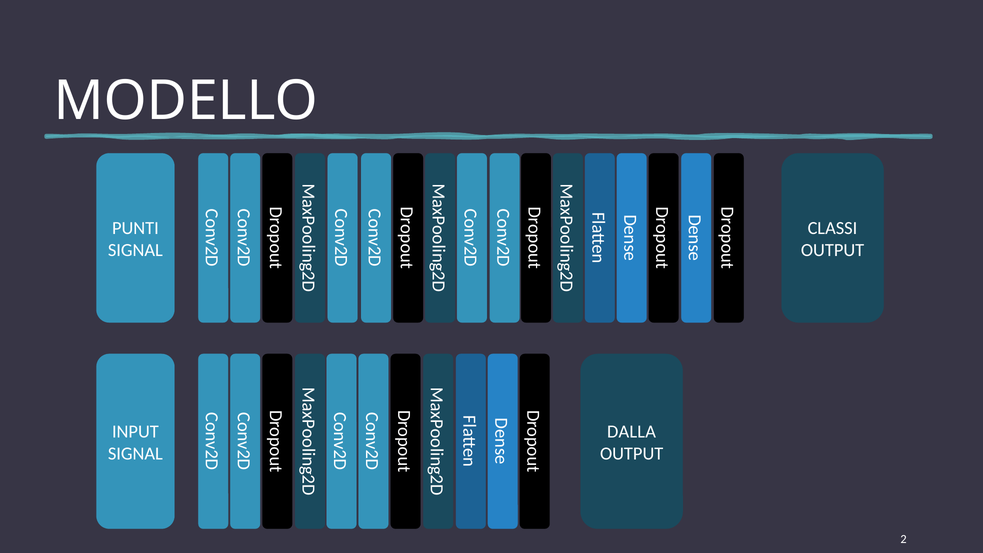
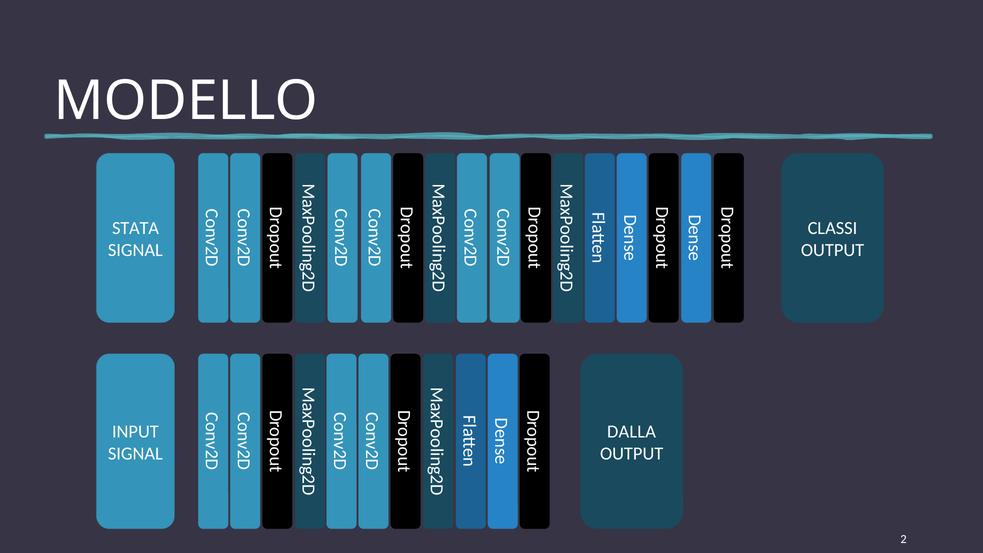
PUNTI: PUNTI -> STATA (135, 228)
